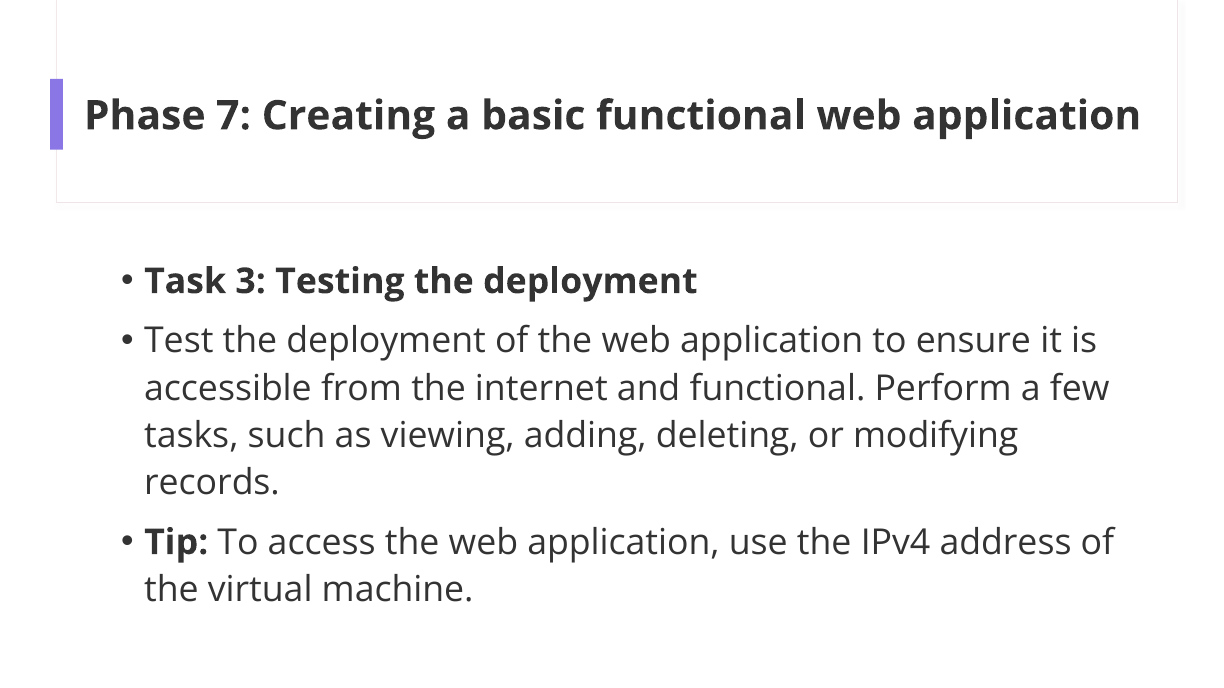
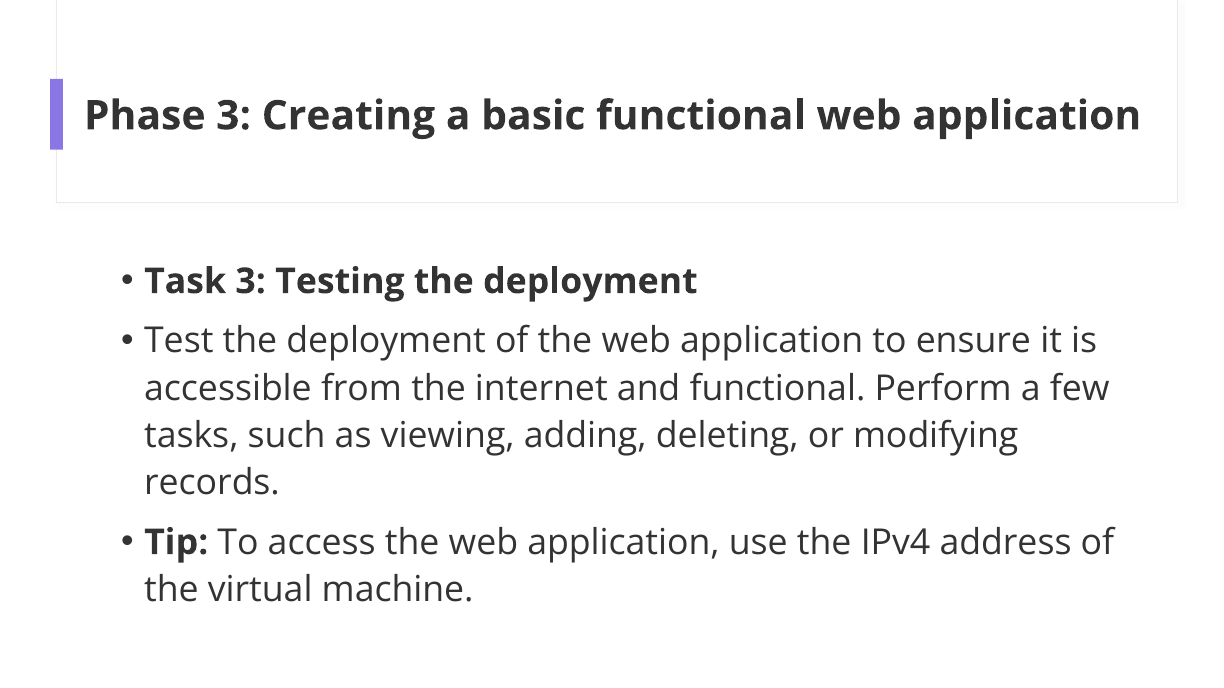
Phase 7: 7 -> 3 (234, 116)
